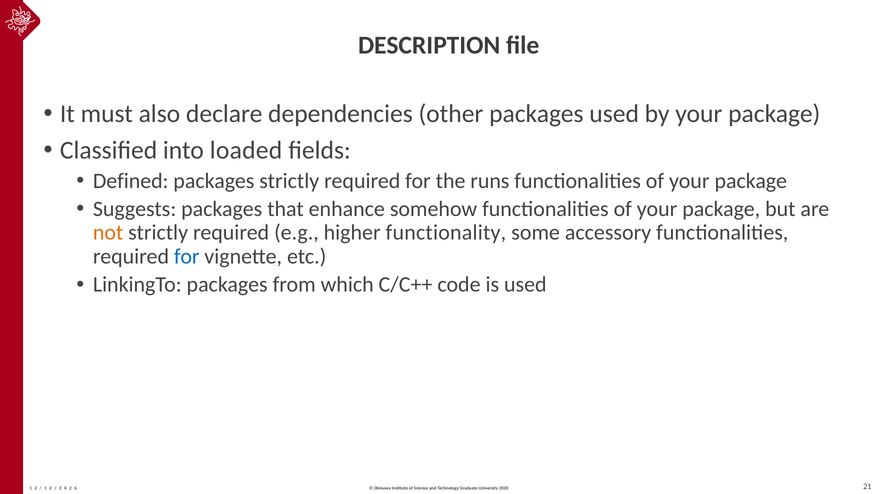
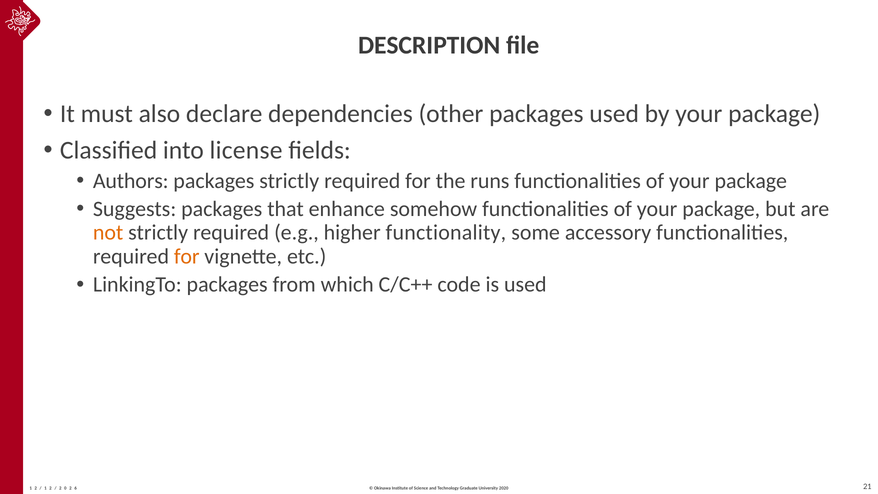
loaded: loaded -> license (246, 150)
Defined: Defined -> Authors (131, 181)
for colour: blue -> orange (187, 256)
